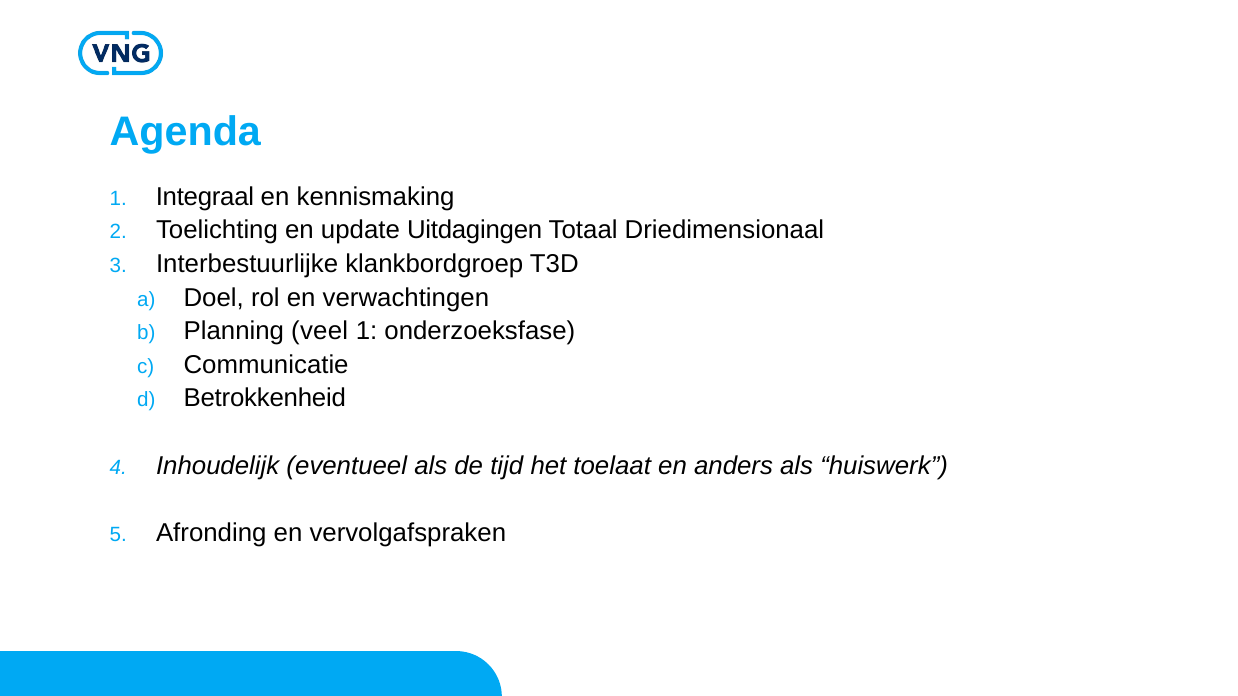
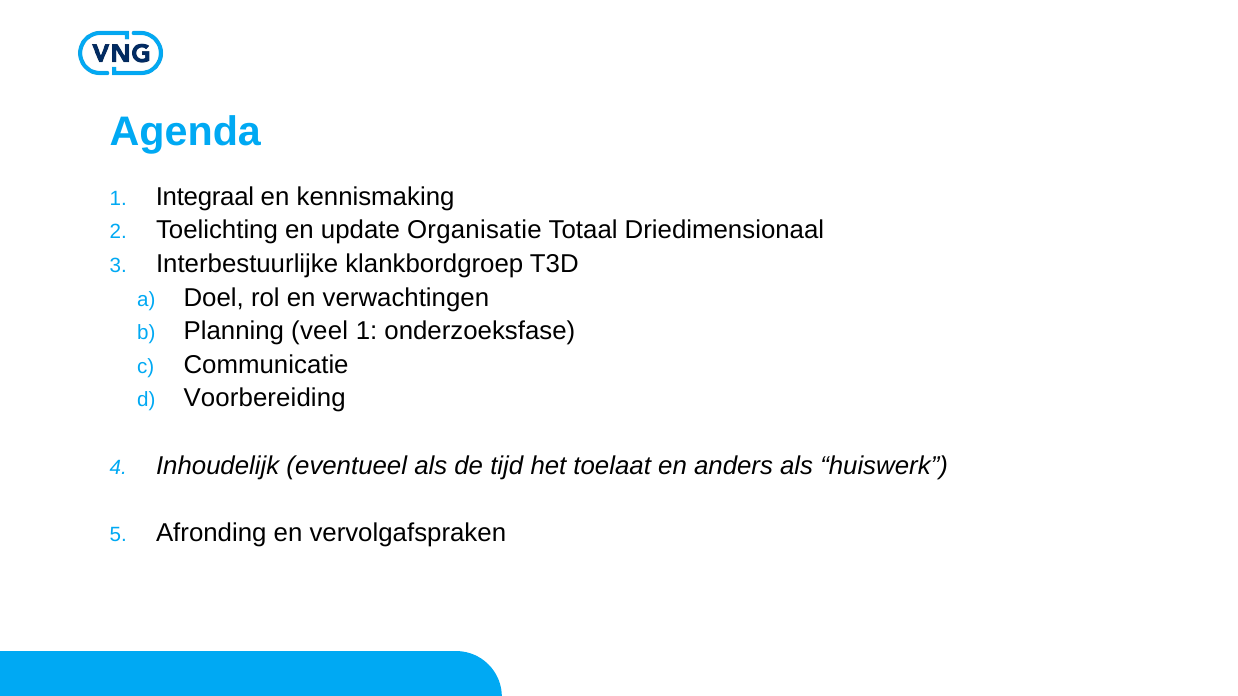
Uitdagingen: Uitdagingen -> Organisatie (474, 231)
Betrokkenheid: Betrokkenheid -> Voorbereiding (265, 399)
